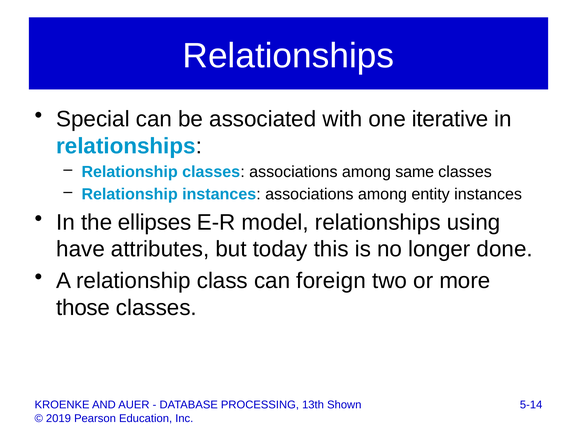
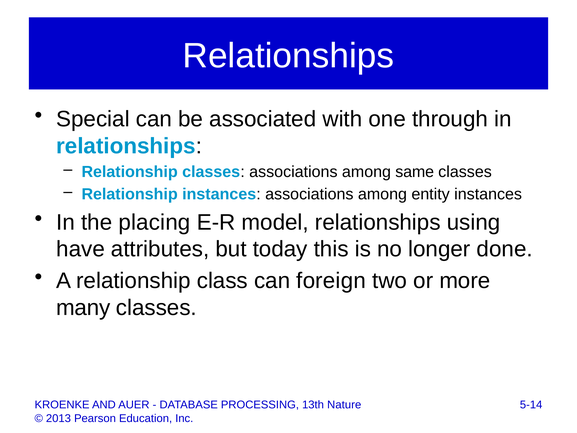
iterative: iterative -> through (450, 119)
ellipses: ellipses -> placing (154, 222)
those: those -> many (83, 307)
Shown: Shown -> Nature (344, 405)
2019: 2019 -> 2013 (58, 418)
